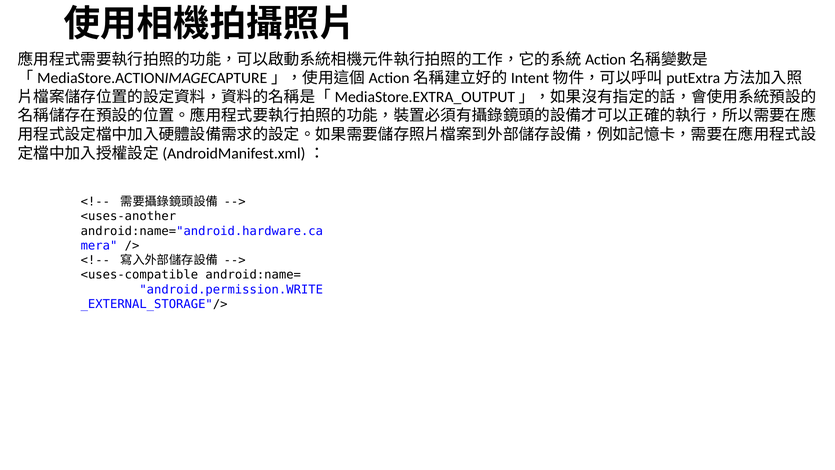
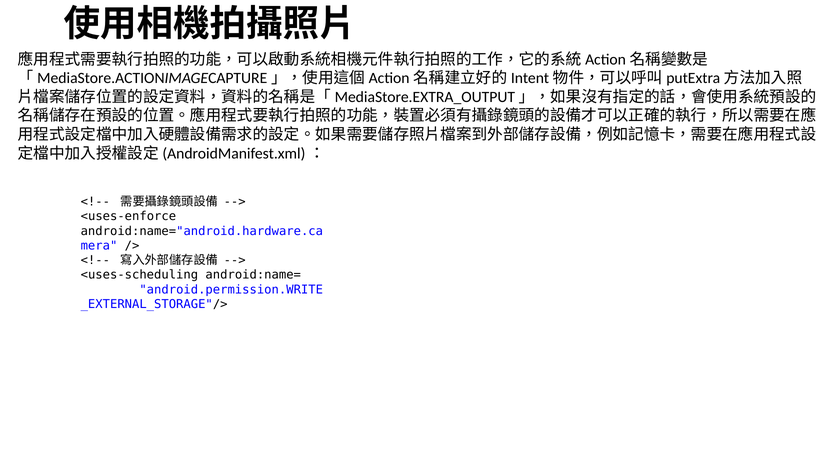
<uses-another: <uses-another -> <uses-enforce (128, 216)
<uses-compatible: <uses-compatible -> <uses-scheduling (139, 275)
